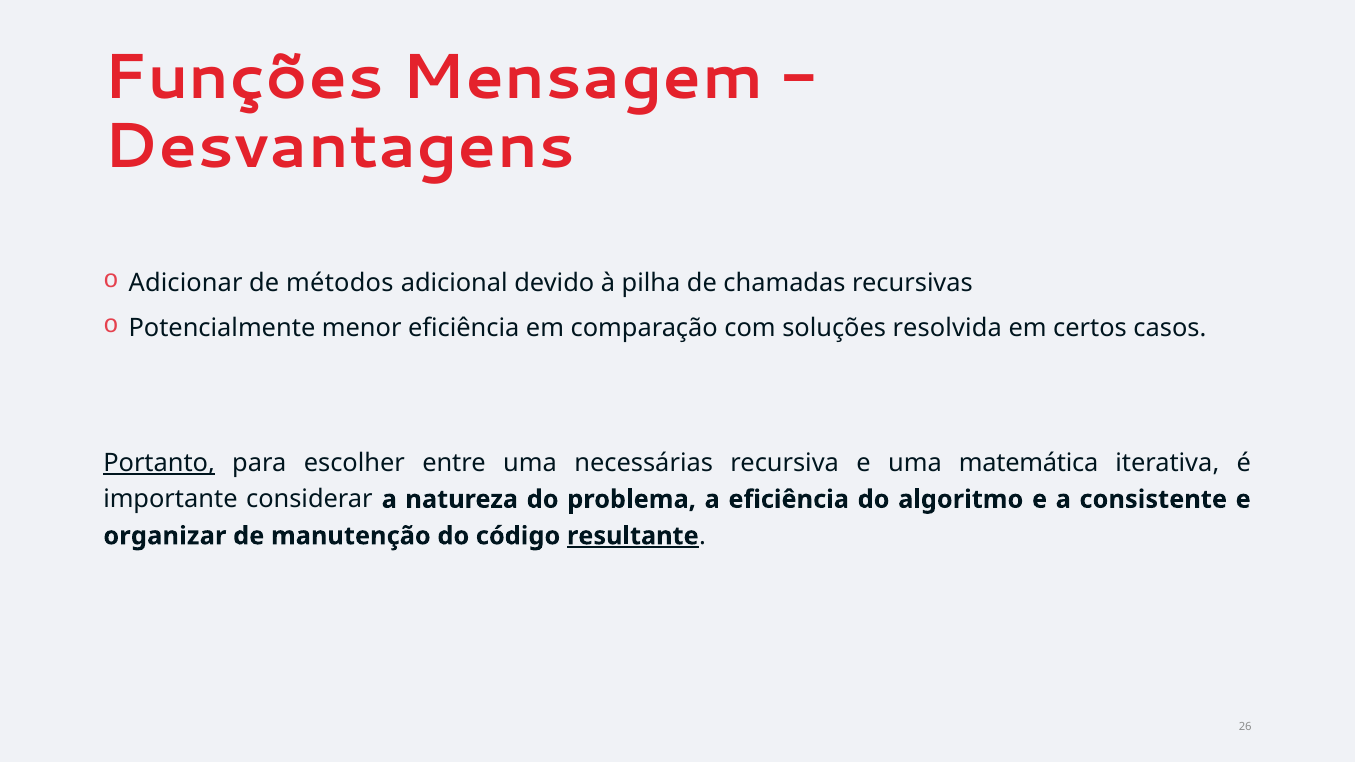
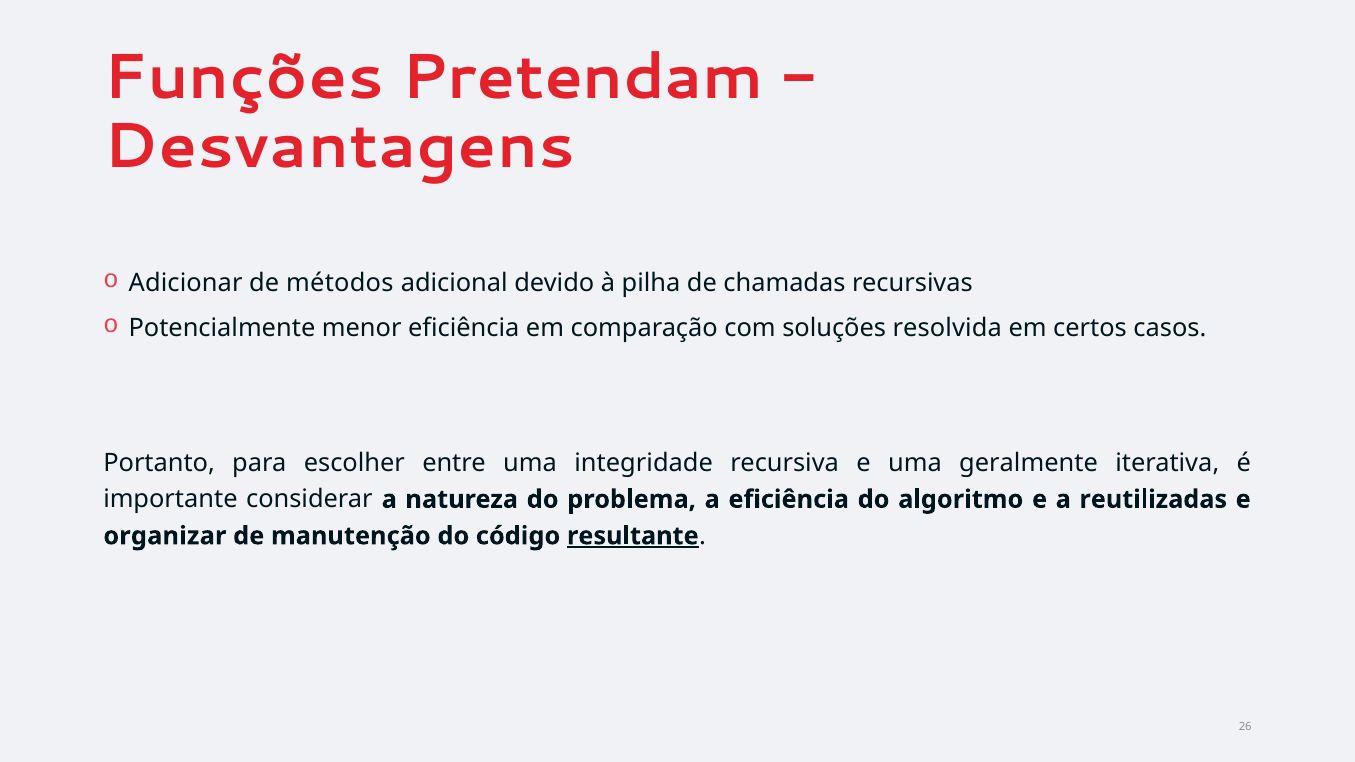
Mensagem: Mensagem -> Pretendam (583, 78)
Portanto underline: present -> none (159, 463)
necessárias: necessárias -> integridade (644, 463)
matemática: matemática -> geralmente (1029, 463)
consistente: consistente -> reutilizadas (1153, 499)
